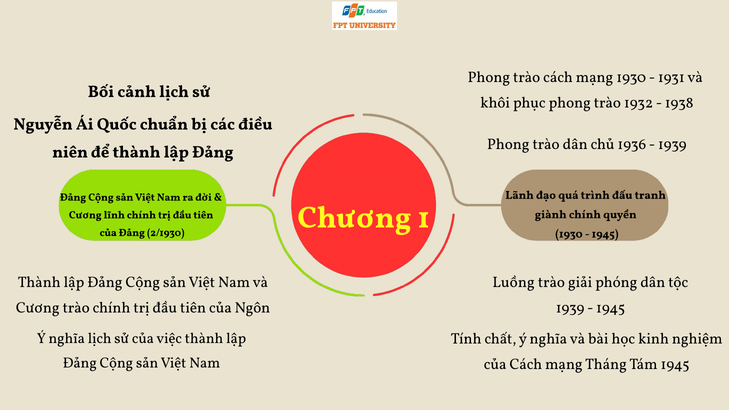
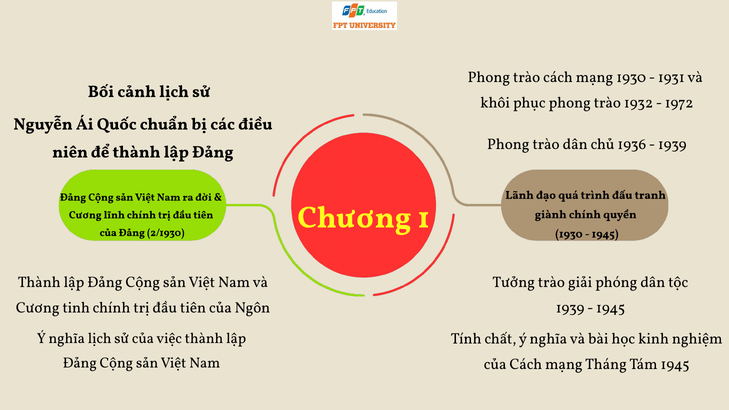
1938: 1938 -> 1972 (679, 103)
Luồng: Luồng -> Tưởng (514, 282)
Cương trào: trào -> tinh (76, 308)
